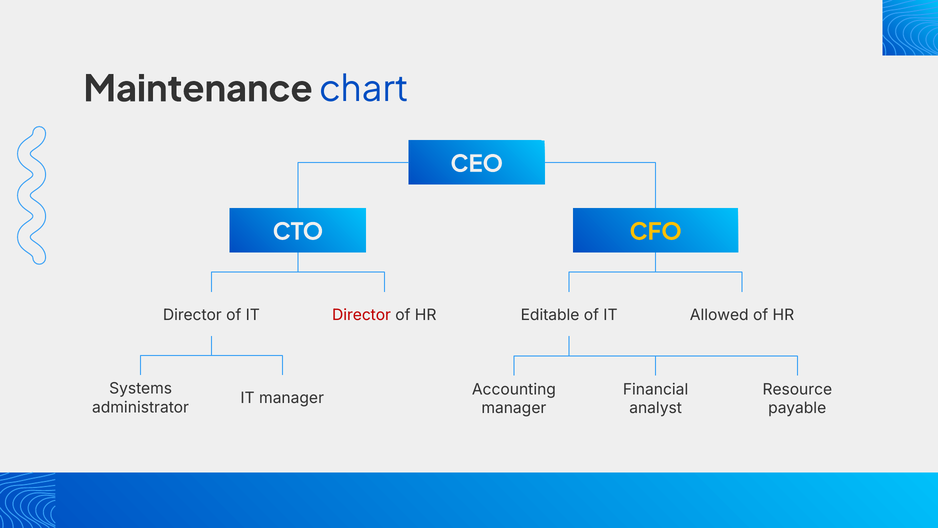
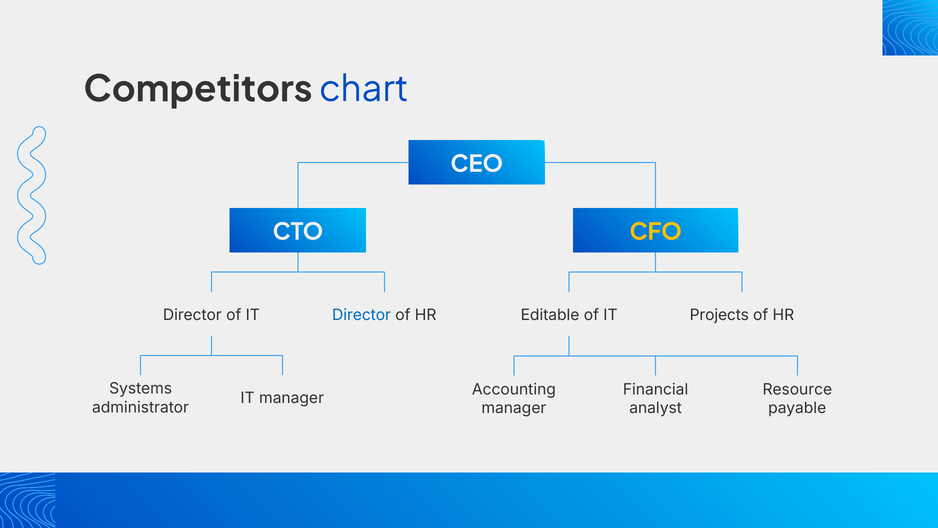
Maintenance: Maintenance -> Competitors (198, 89)
Director colour: red -> blue (362, 315)
Allowed: Allowed -> Projects (719, 315)
